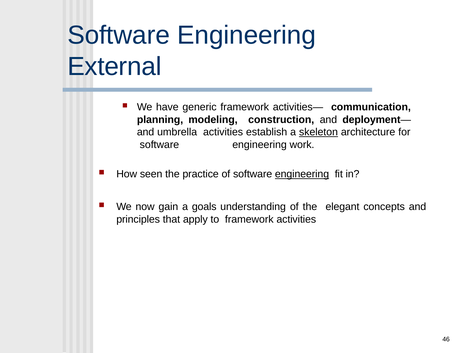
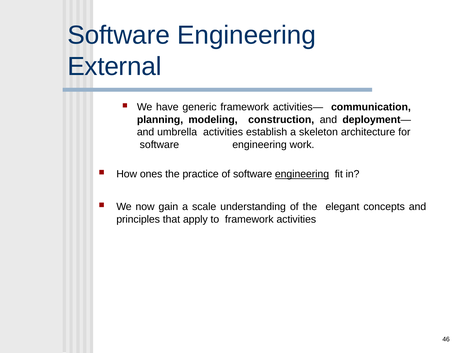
skeleton underline: present -> none (318, 132)
seen: seen -> ones (151, 174)
goals: goals -> scale (204, 207)
